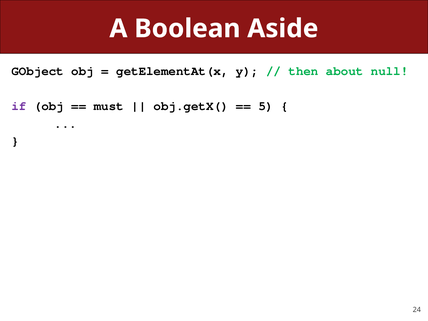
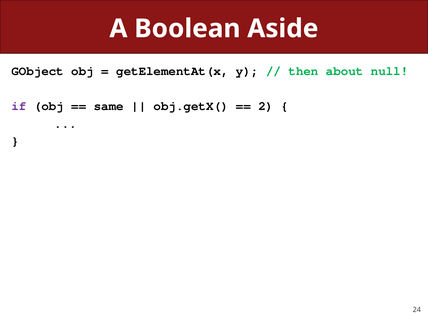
must: must -> same (109, 106)
5: 5 -> 2 (266, 106)
